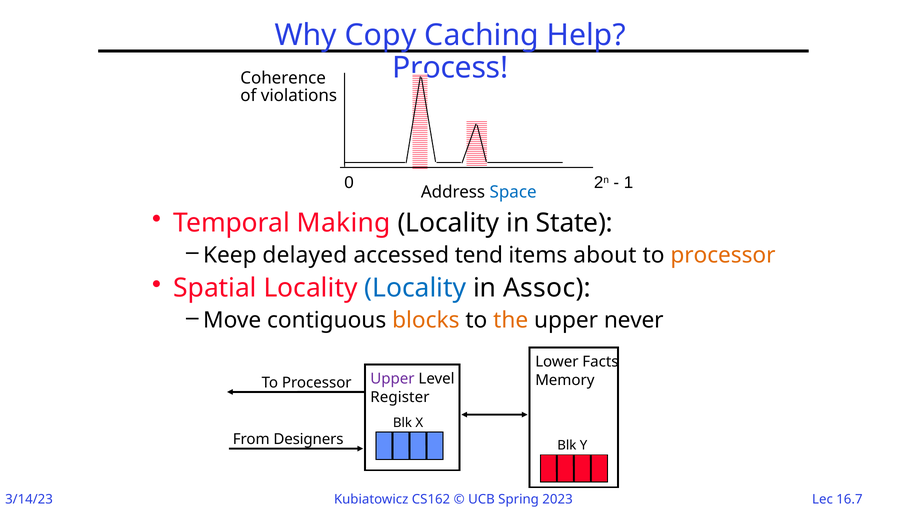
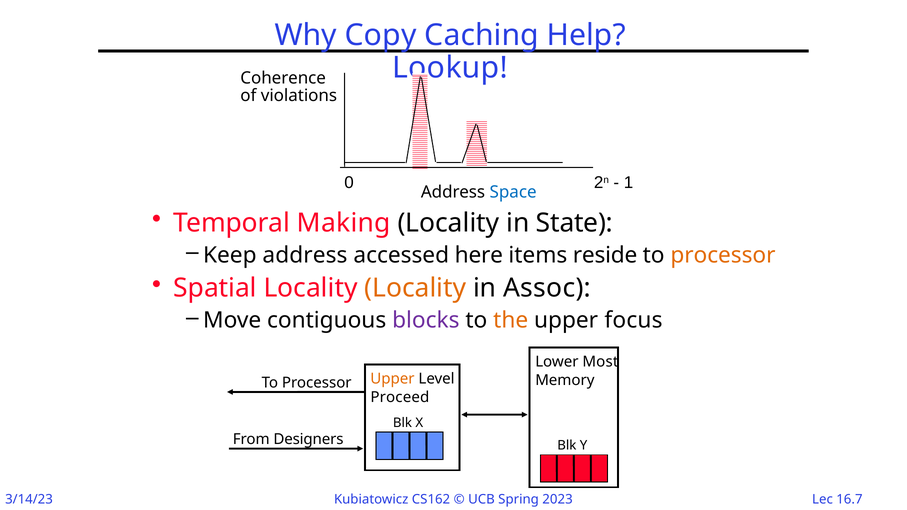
Process: Process -> Lookup (450, 68)
Keep delayed: delayed -> address (305, 255)
tend: tend -> here (479, 255)
about: about -> reside (605, 255)
Locality colour: blue -> orange (415, 288)
blocks colour: orange -> purple (426, 321)
never: never -> focus (634, 321)
Facts: Facts -> Most (600, 362)
Upper colour: purple -> orange (392, 379)
Register: Register -> Proceed (400, 397)
